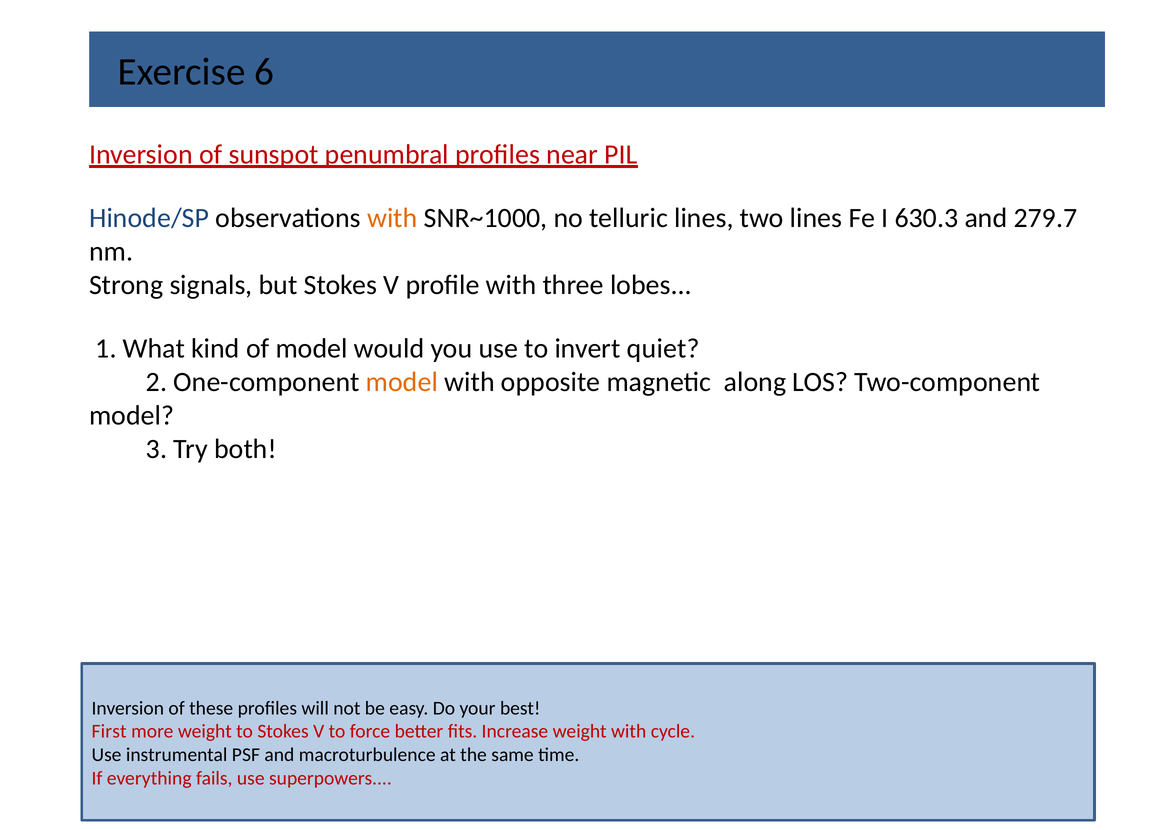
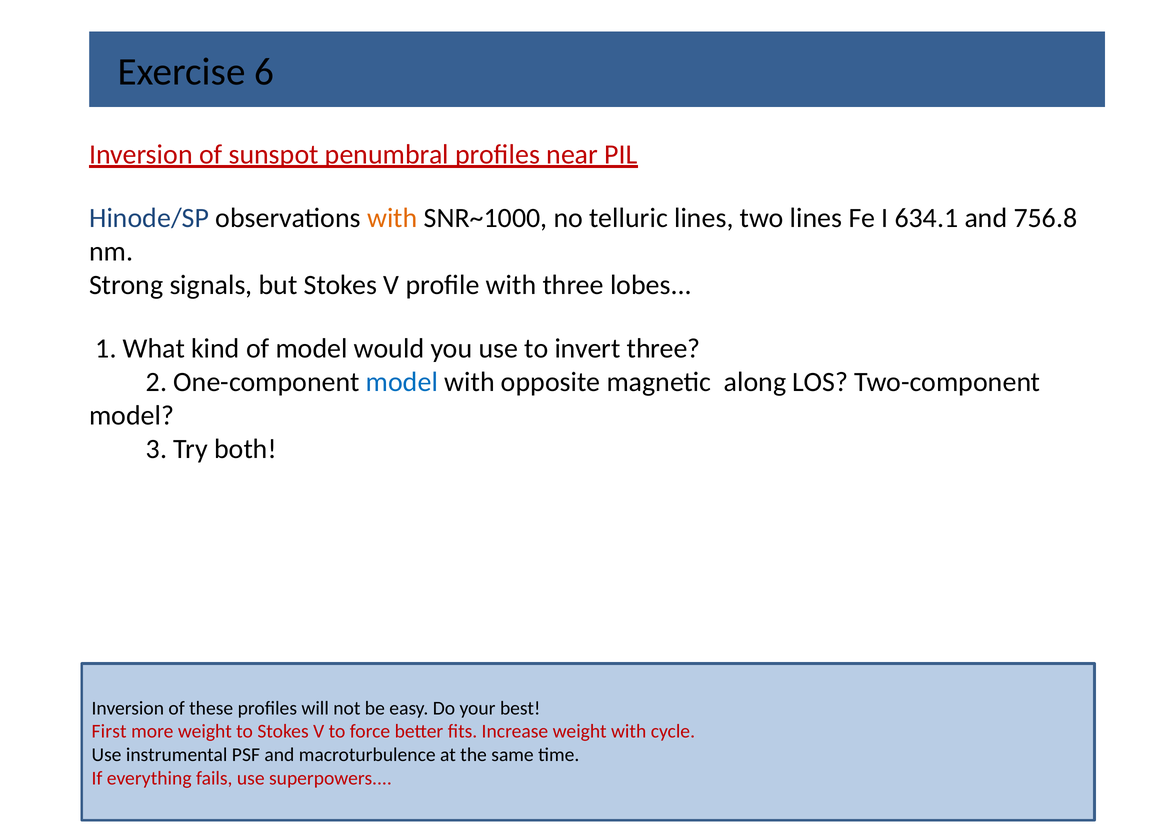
630.3: 630.3 -> 634.1 (926, 218)
279.7: 279.7 -> 756.8 (1045, 218)
invert quiet: quiet -> three (664, 349)
model colour: orange -> blue (402, 382)
